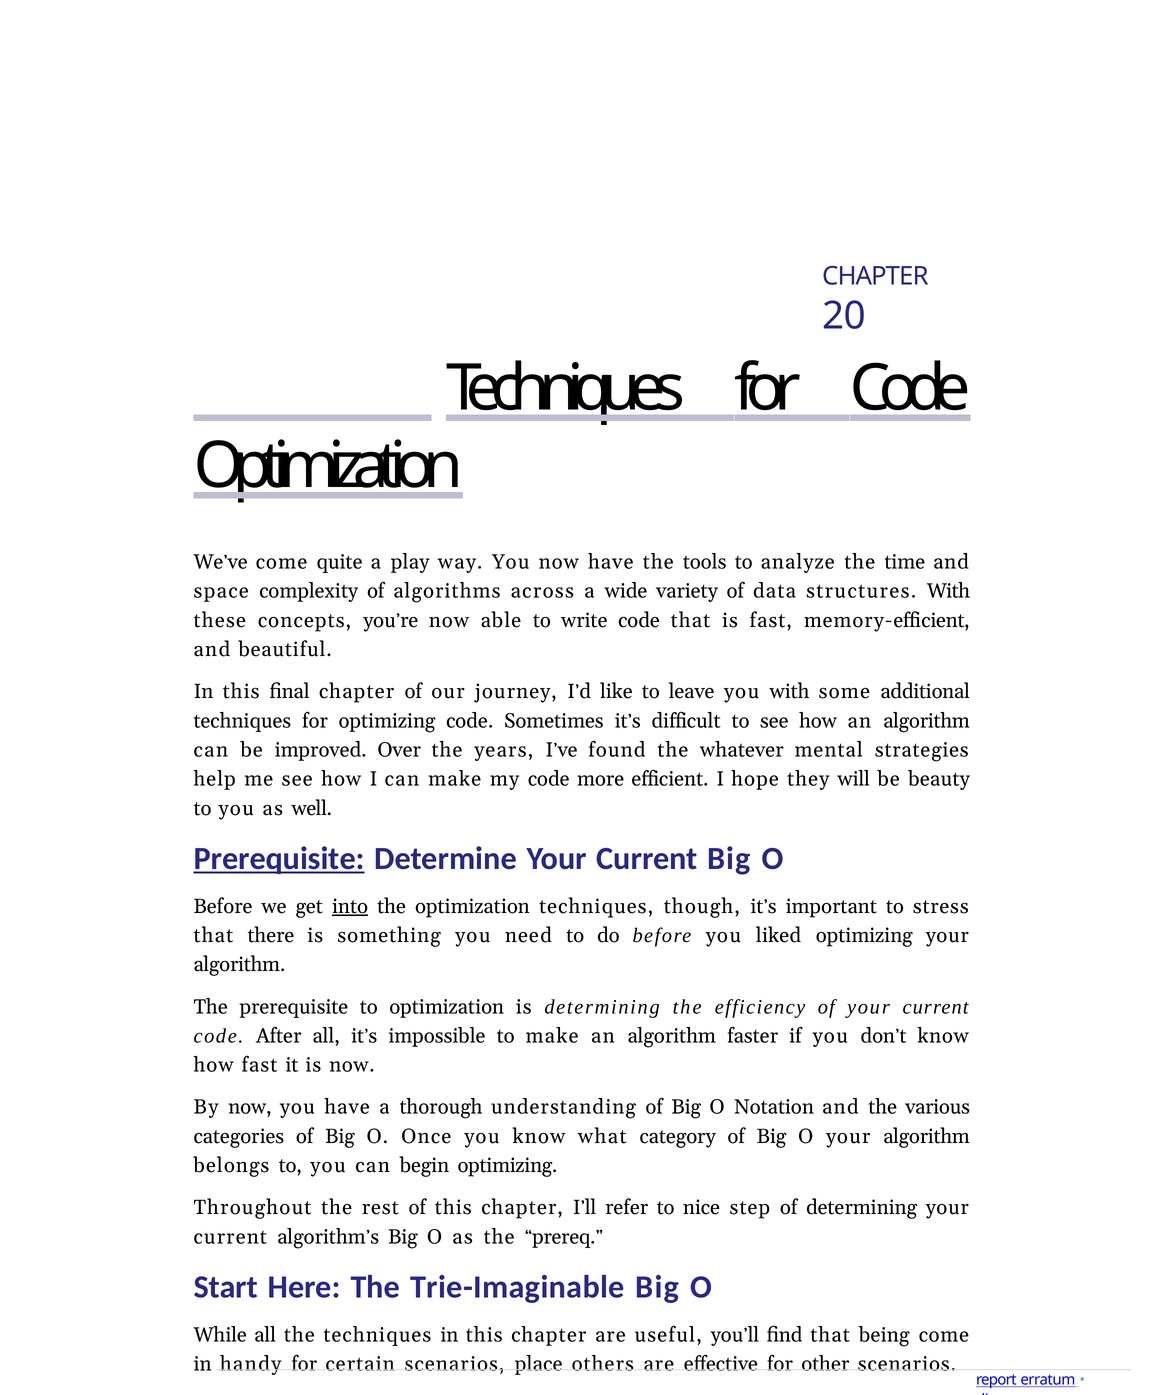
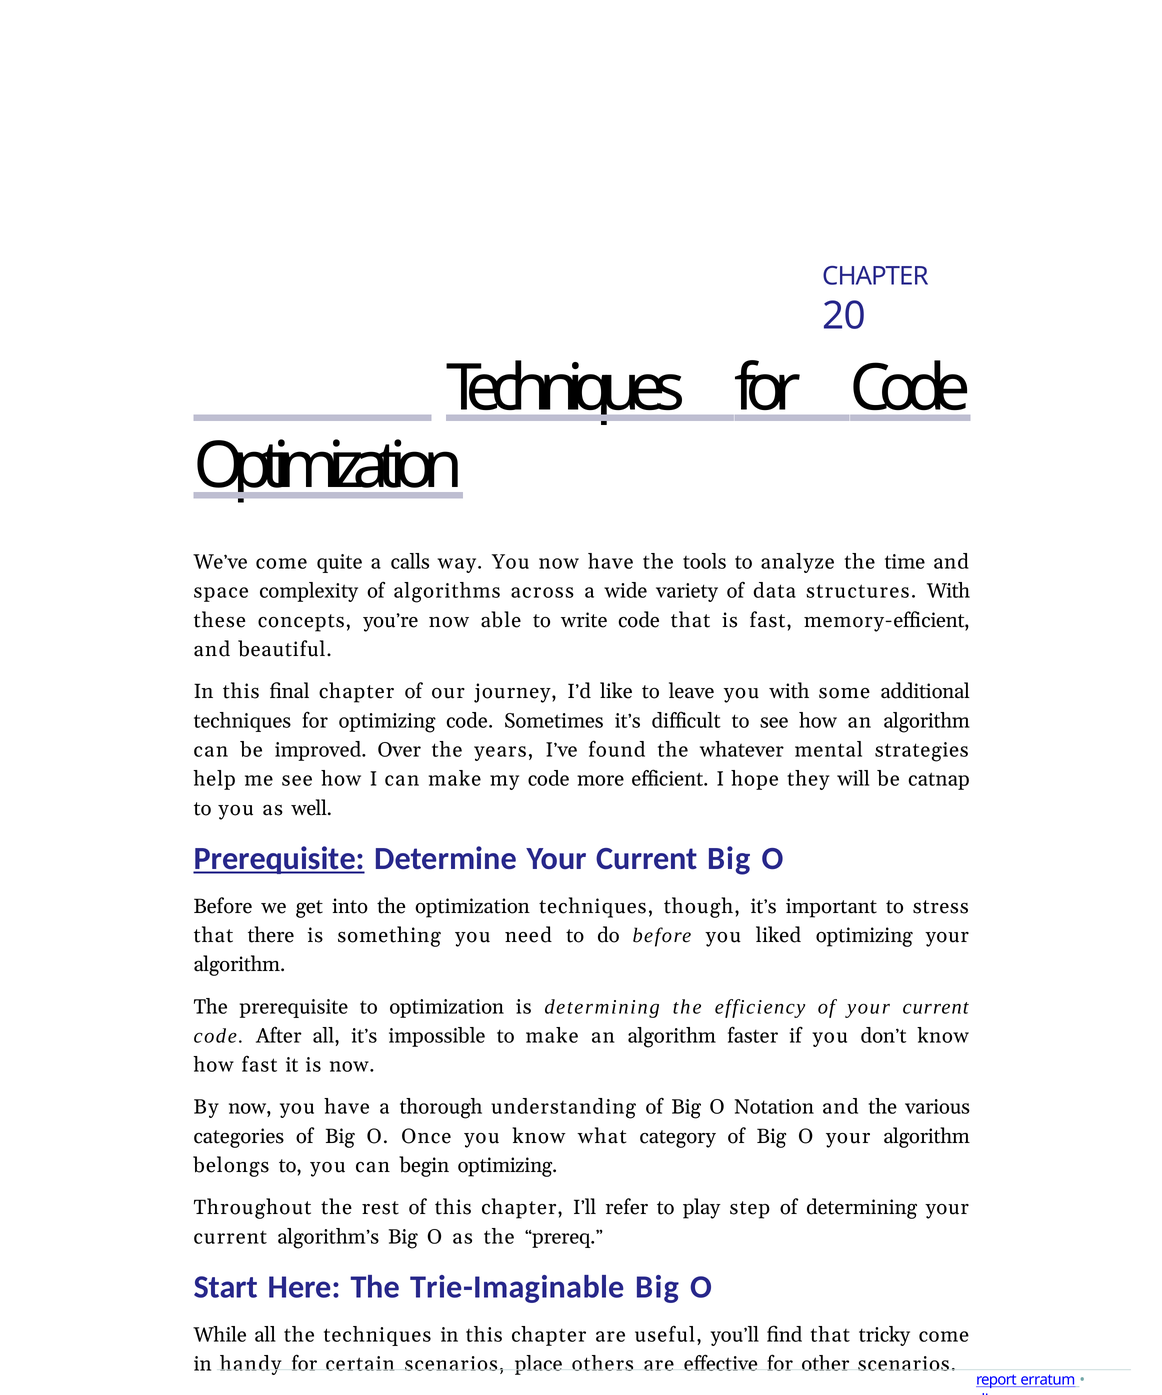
play: play -> calls (410, 562)
beauty: beauty -> catnap (939, 779)
into underline: present -> none (350, 906)
nice: nice -> play (702, 1207)
being: being -> tricky (884, 1334)
